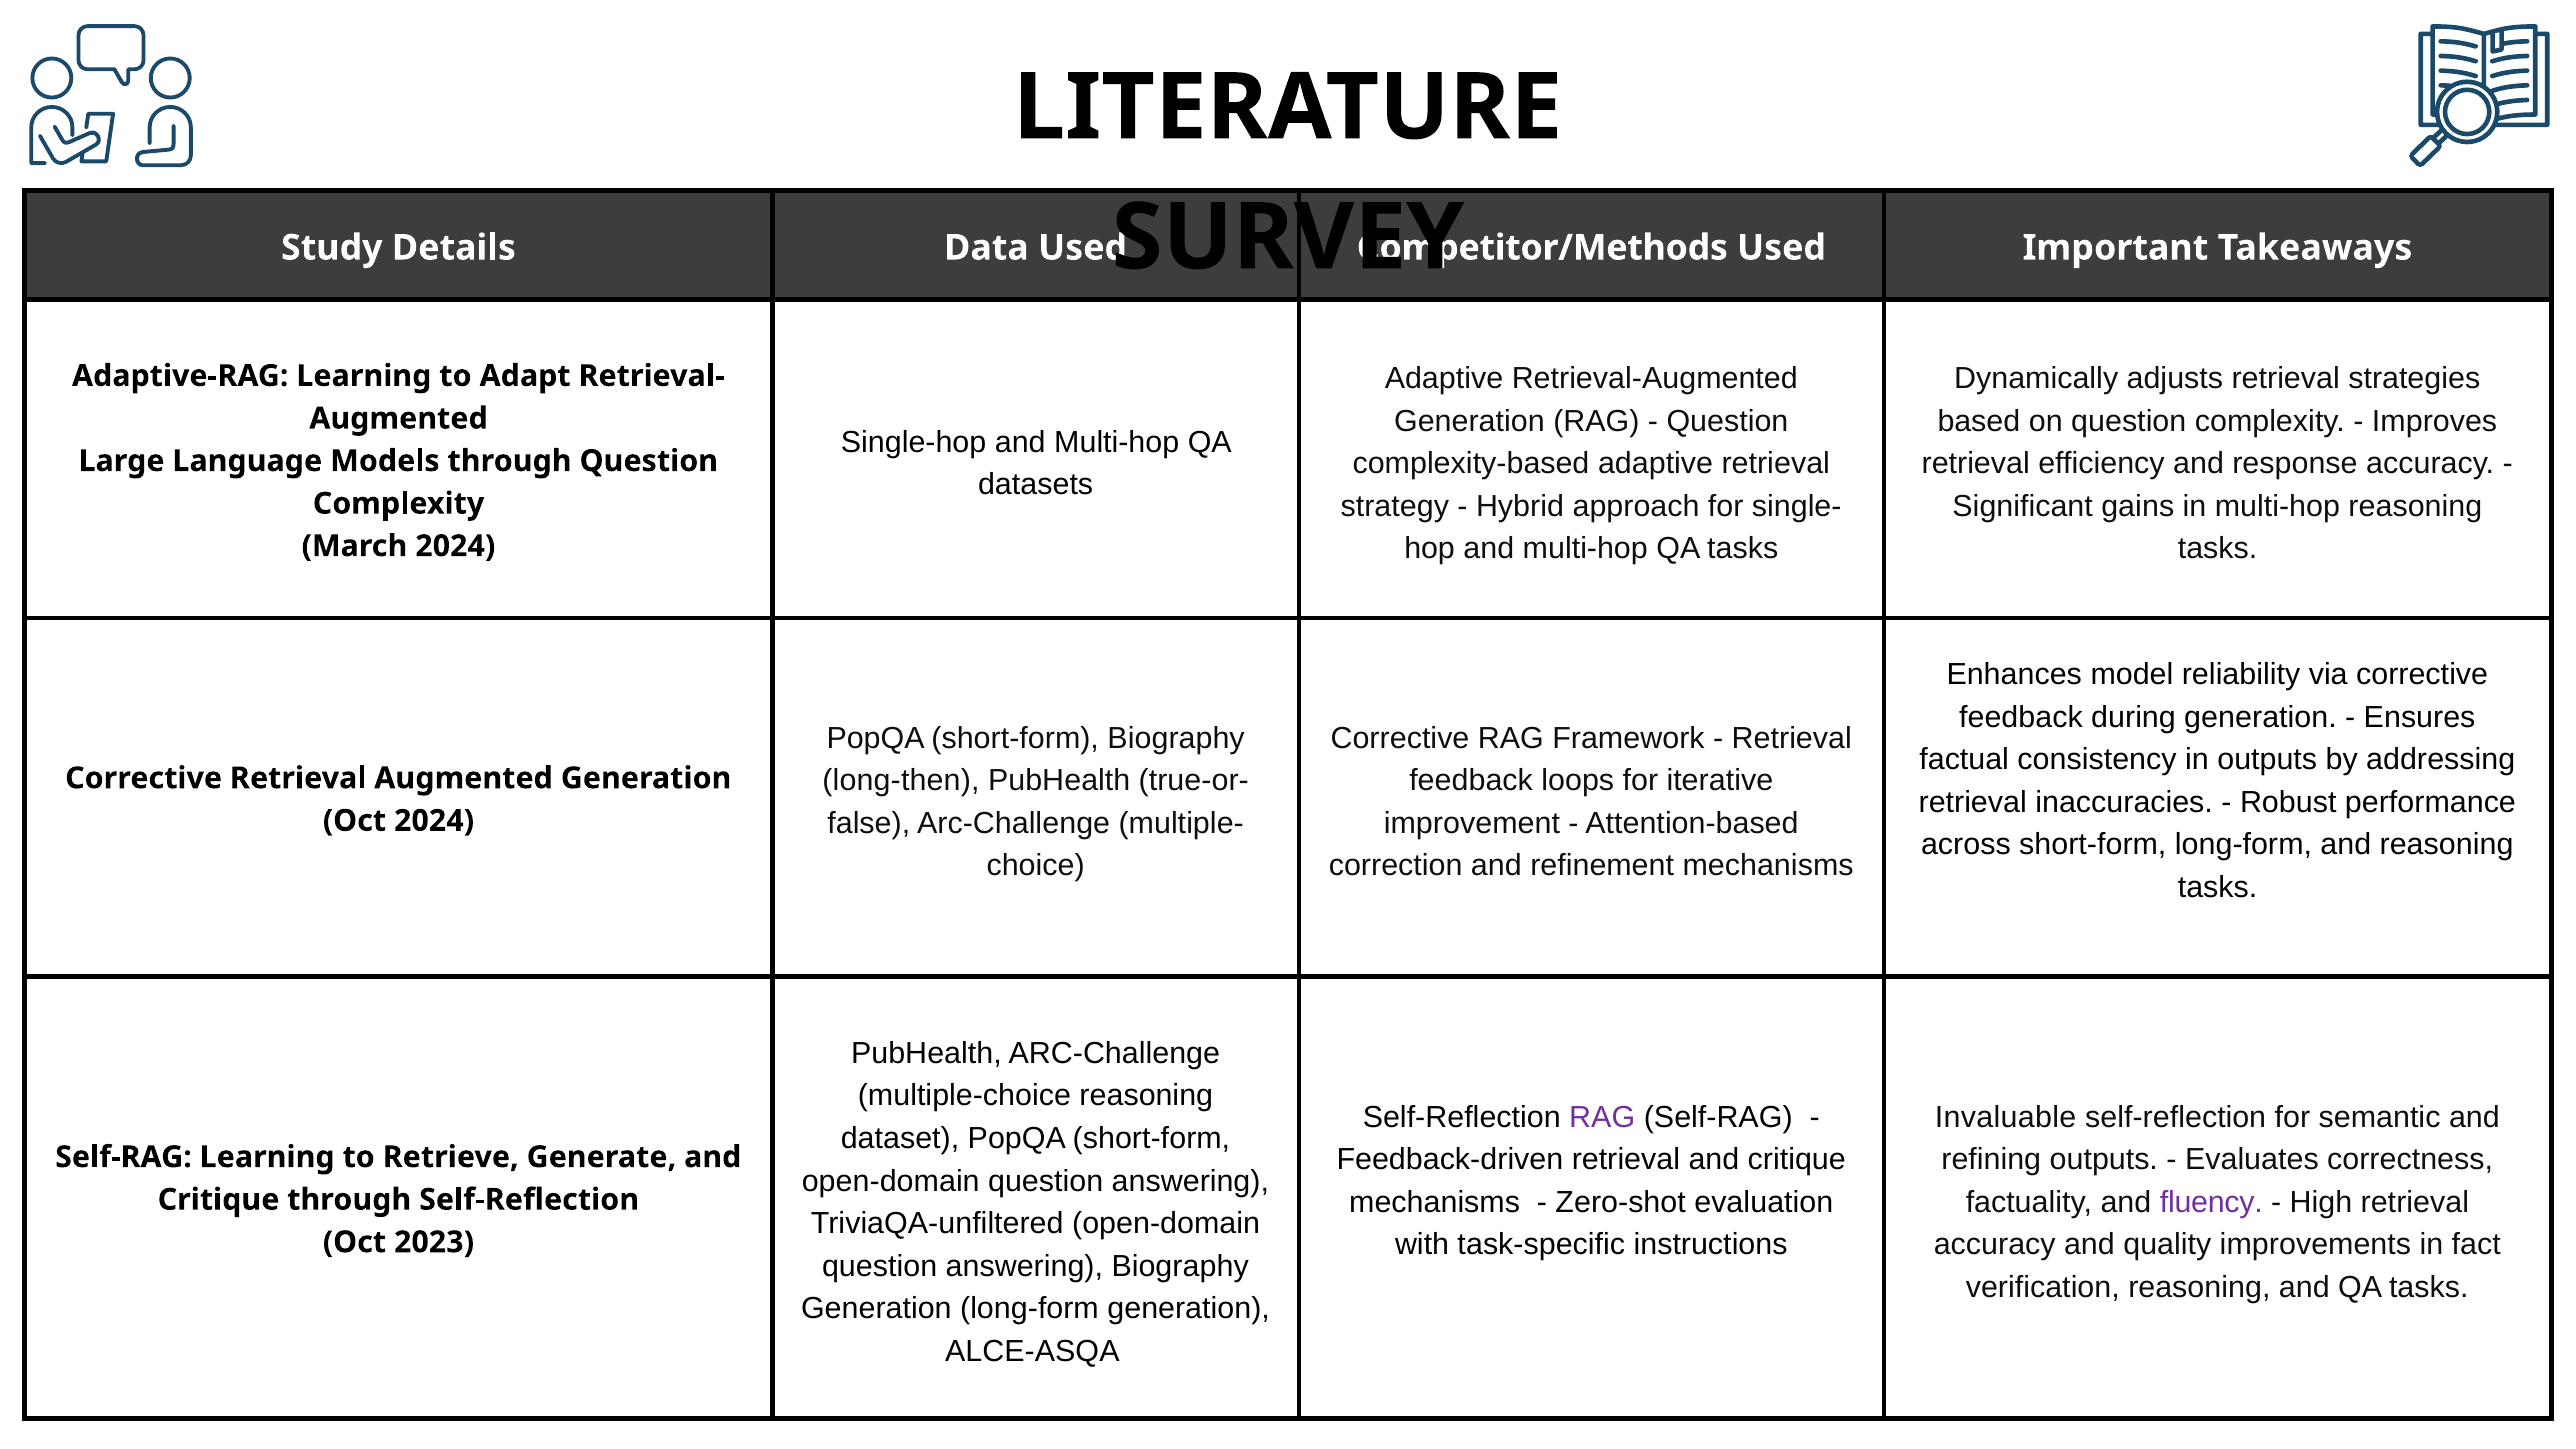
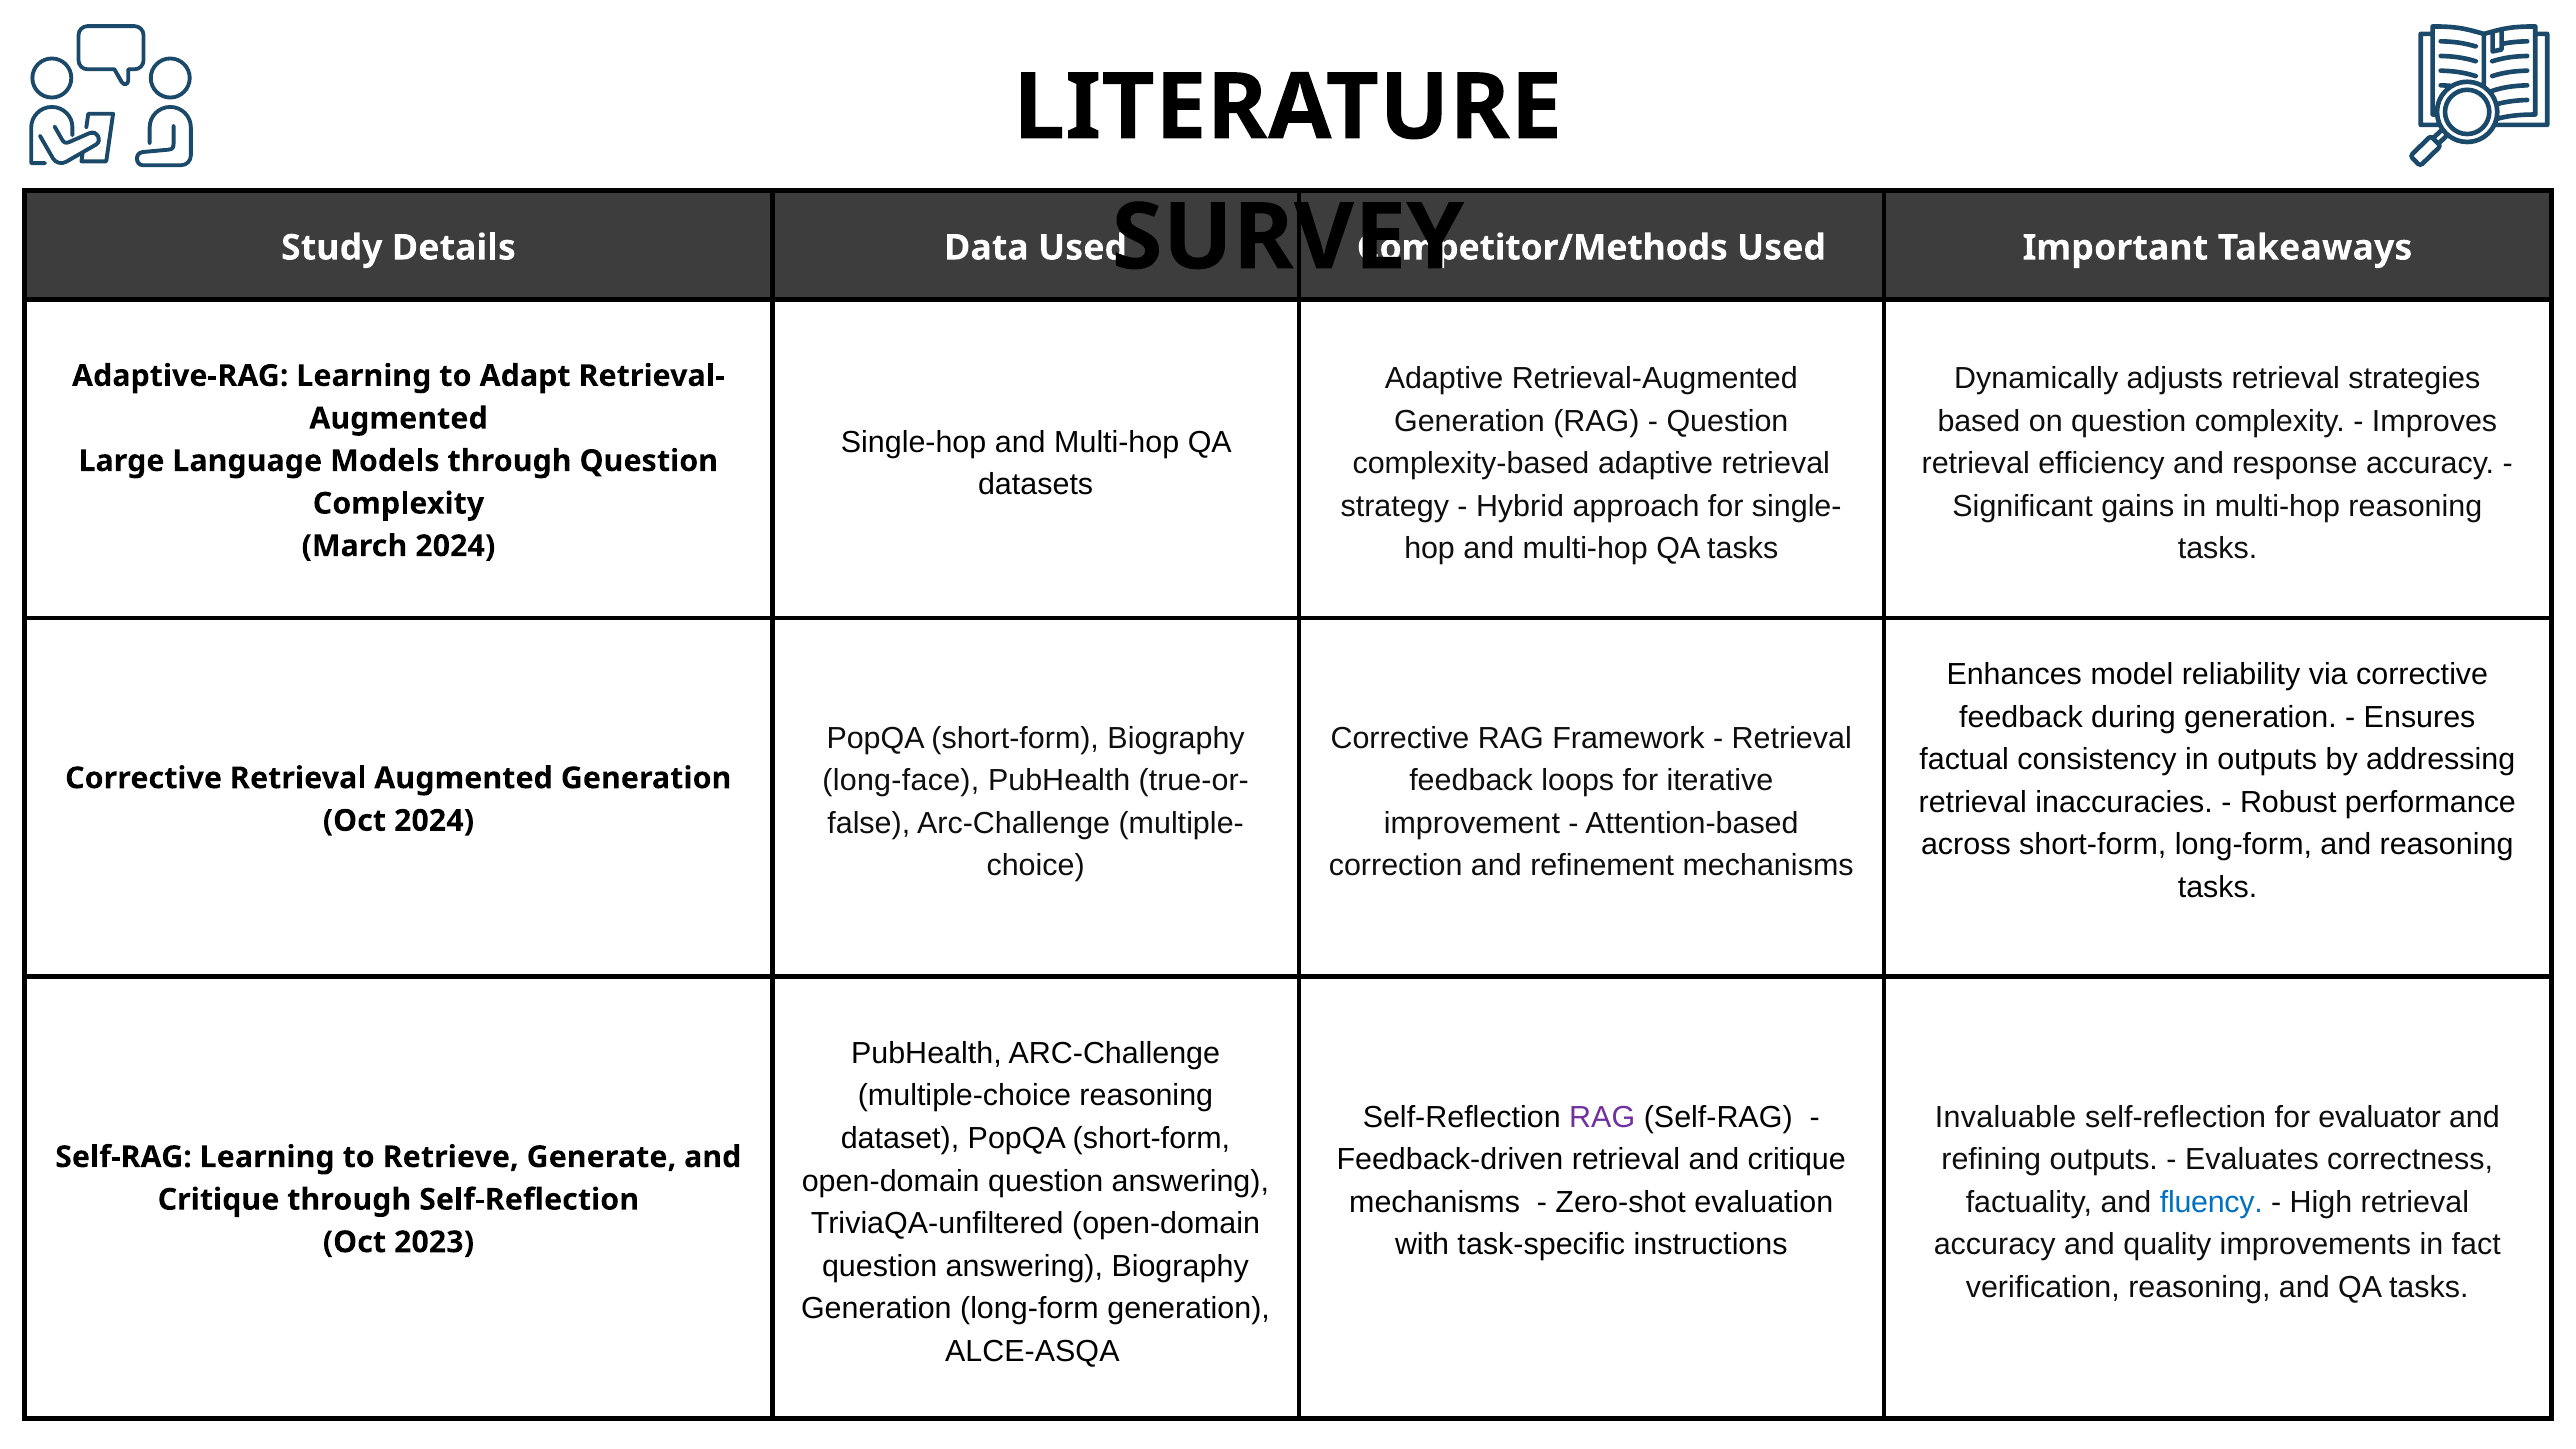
long-then: long-then -> long-face (901, 781)
semantic: semantic -> evaluator (2380, 1117)
fluency colour: purple -> blue (2211, 1202)
